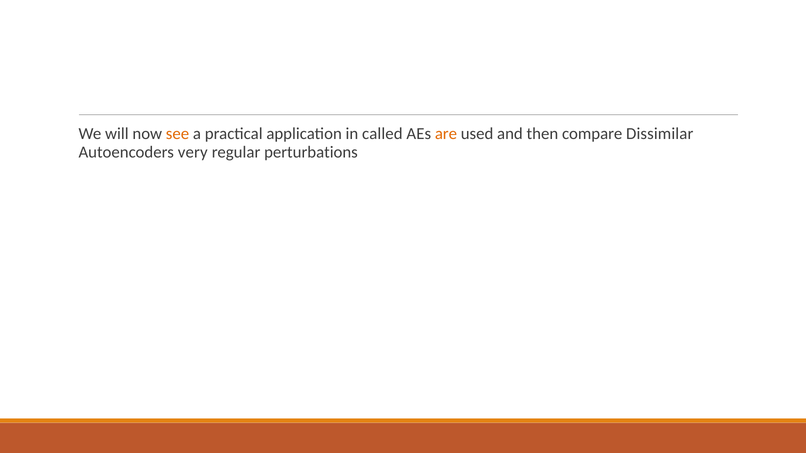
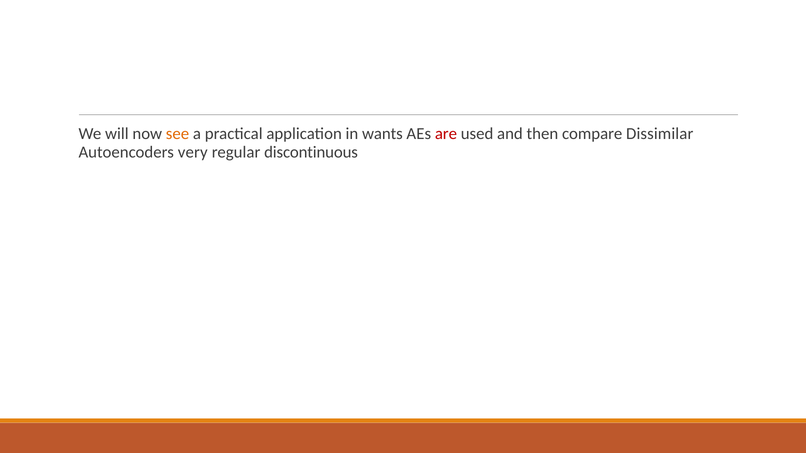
called: called -> wants (382, 134)
are colour: orange -> red (446, 134)
perturbations: perturbations -> discontinuous (311, 152)
